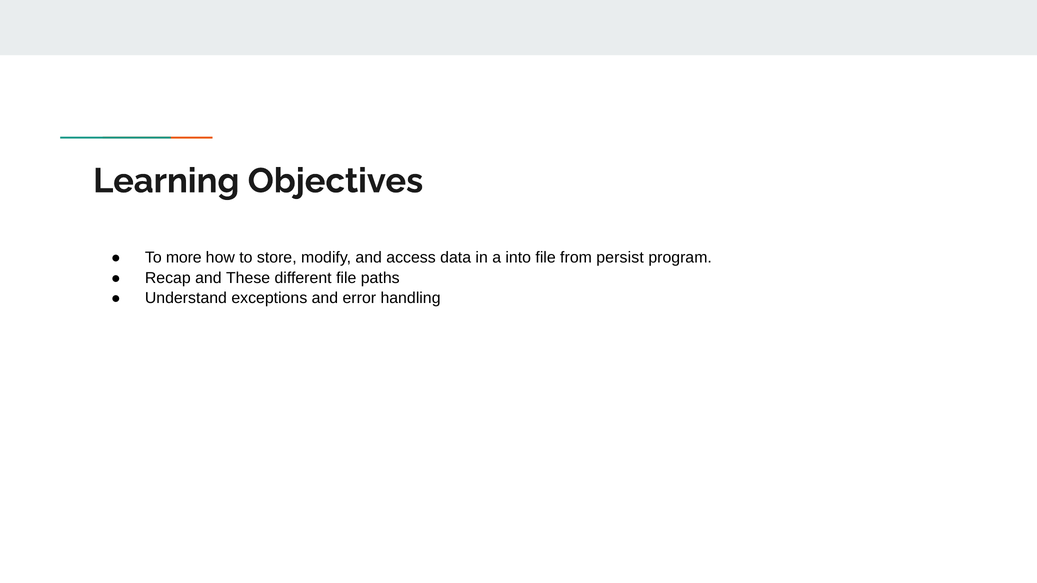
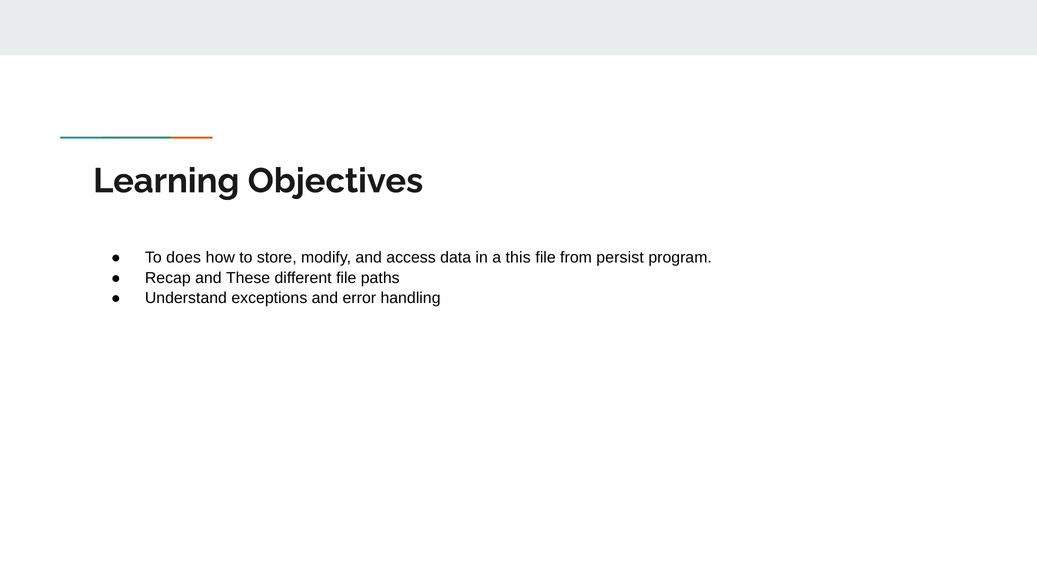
more: more -> does (184, 258)
into: into -> this (518, 258)
